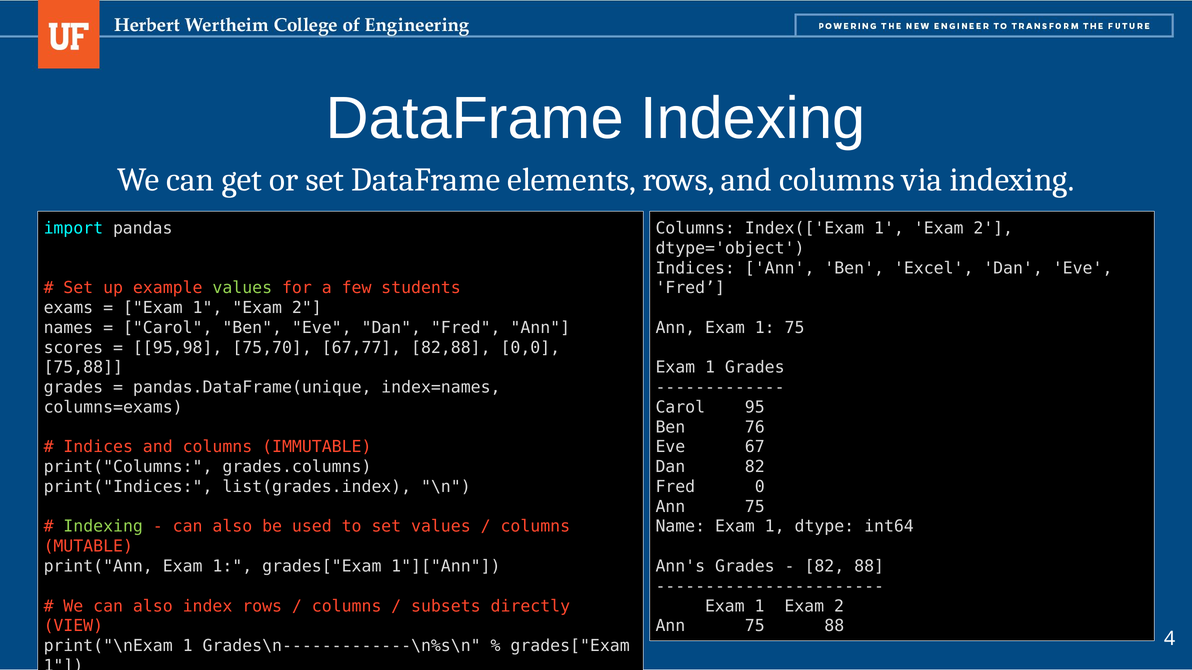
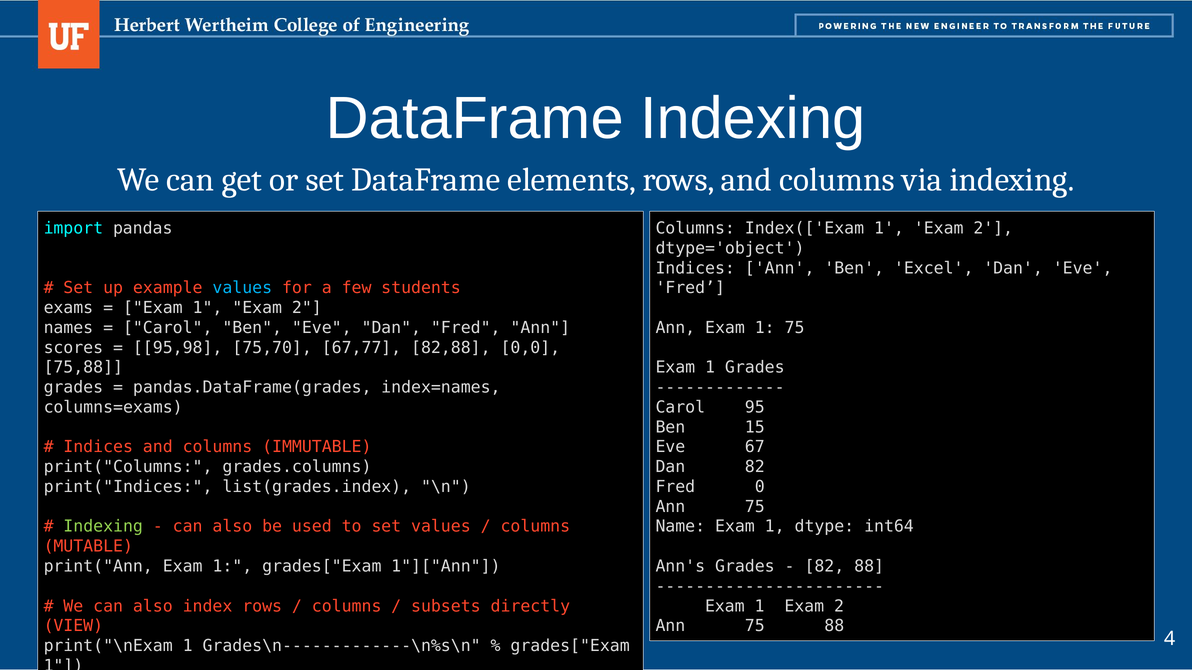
values colour: light green -> light blue (242, 288)
pandas.DataFrame(unique: pandas.DataFrame(unique -> pandas.DataFrame(grades (252, 388)
76: 76 -> 15 (755, 427)
